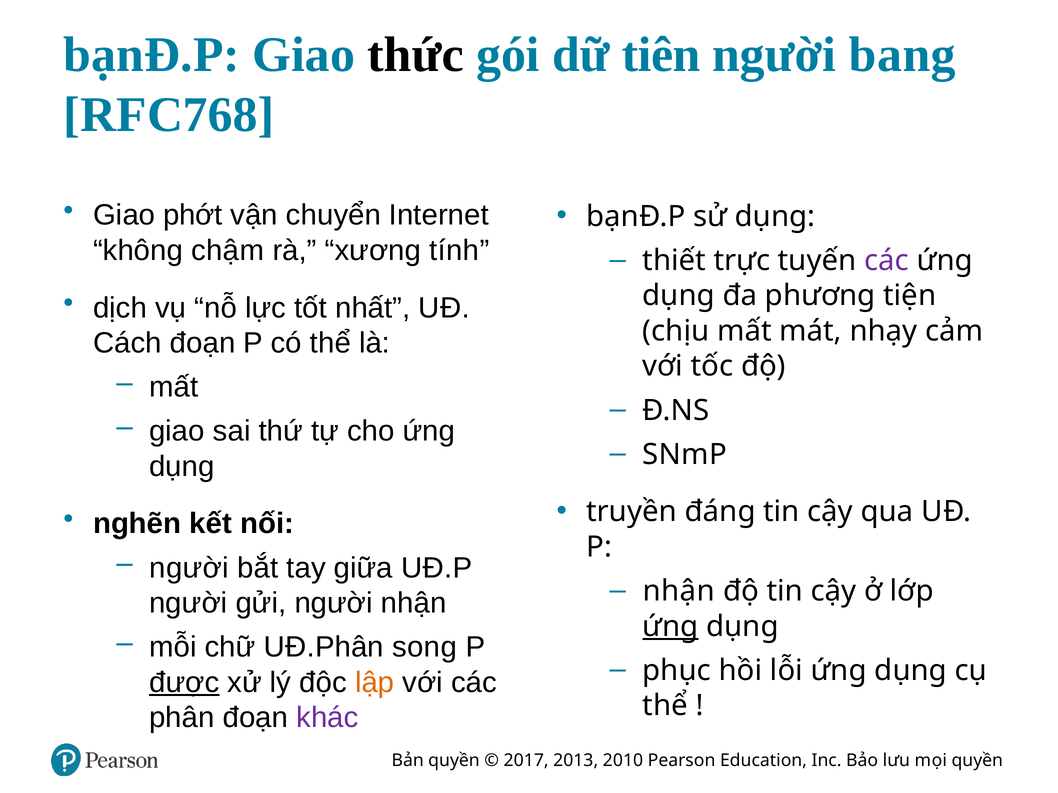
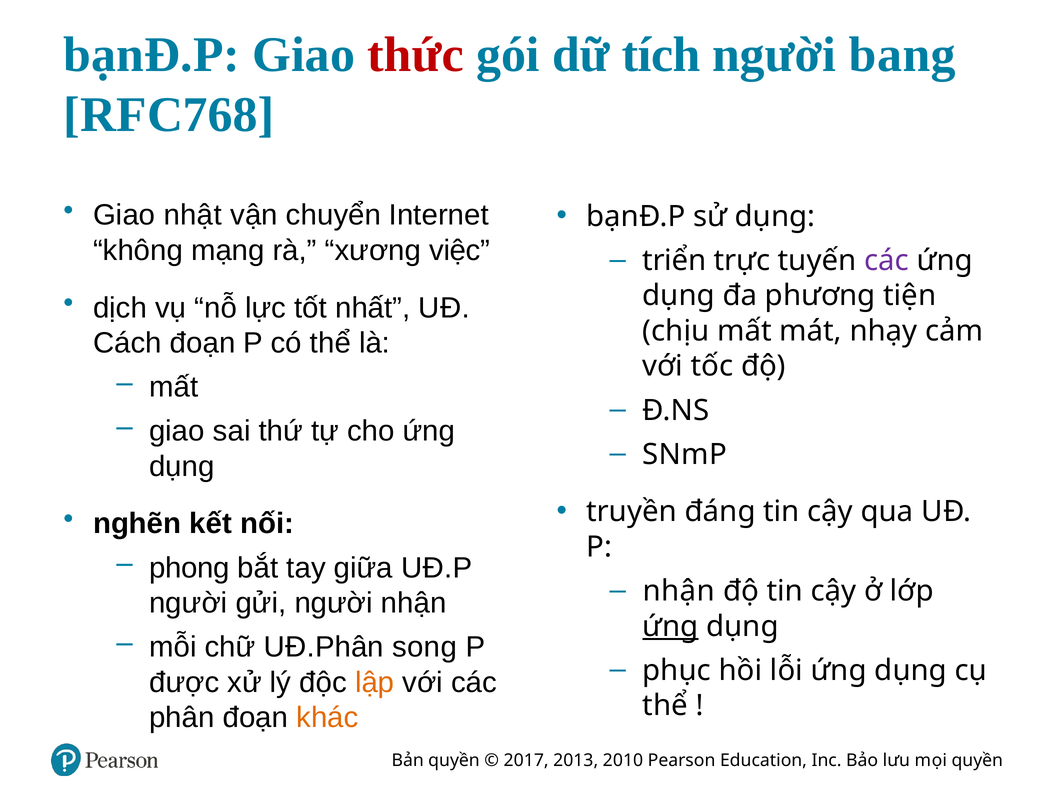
thức colour: black -> red (415, 55)
tiên: tiên -> tích (661, 55)
phớt: phớt -> nhật (193, 215)
chậm: chậm -> mạng (228, 251)
tính: tính -> việc (460, 251)
thiết: thiết -> triển (674, 261)
người: người -> phong (189, 568)
được underline: present -> none (184, 683)
khác colour: purple -> orange (327, 718)
